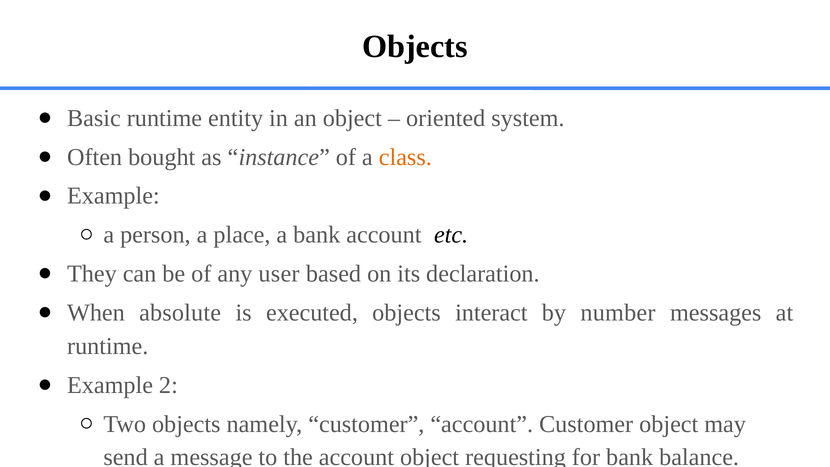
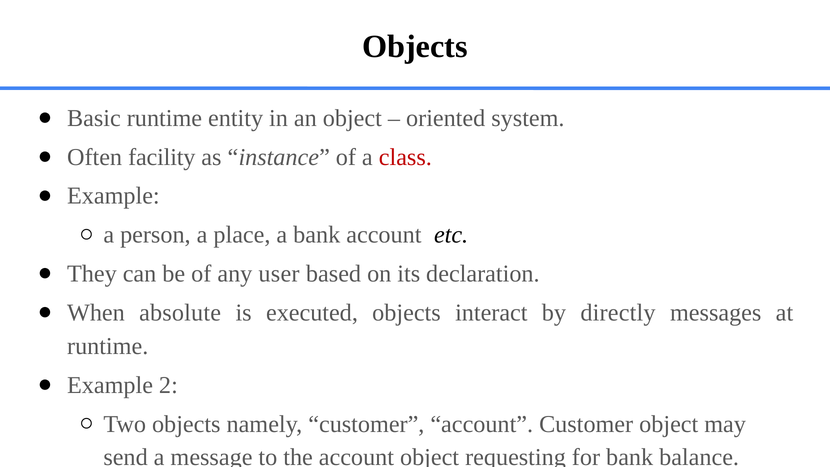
bought: bought -> facility (162, 157)
class colour: orange -> red (405, 157)
number: number -> directly (618, 313)
